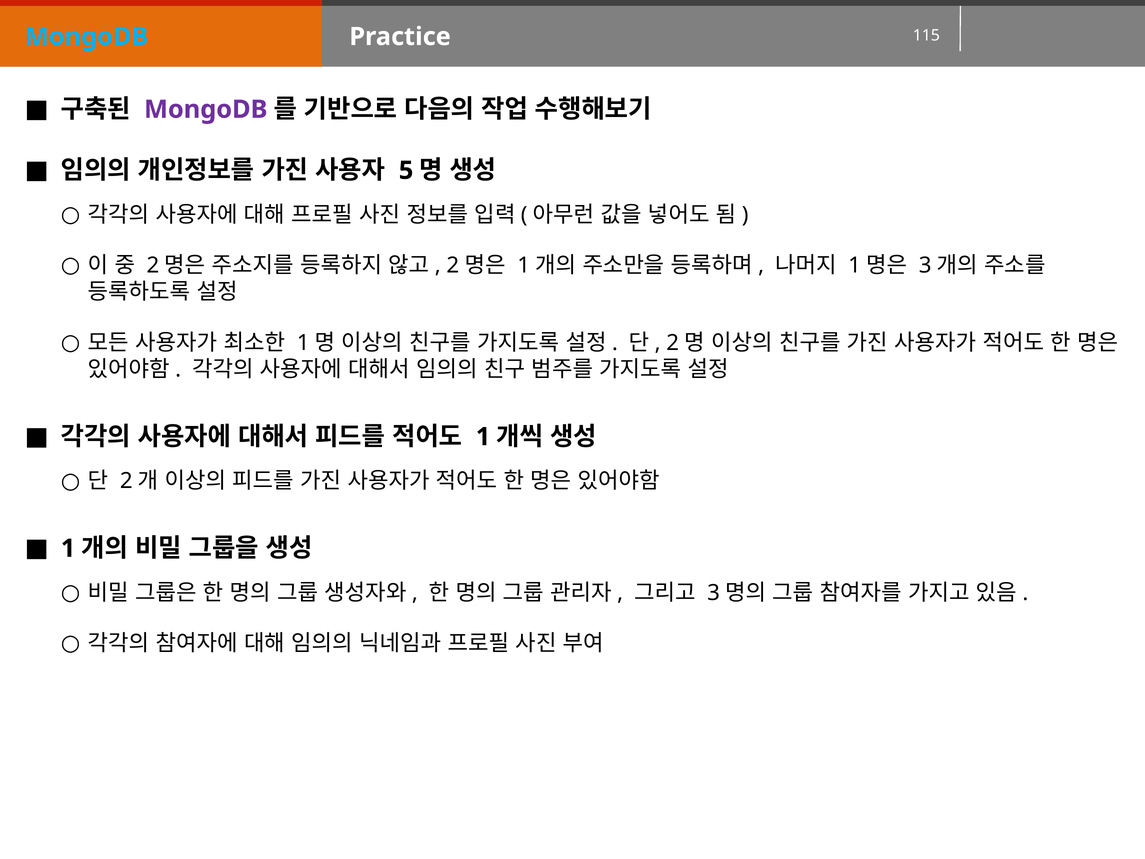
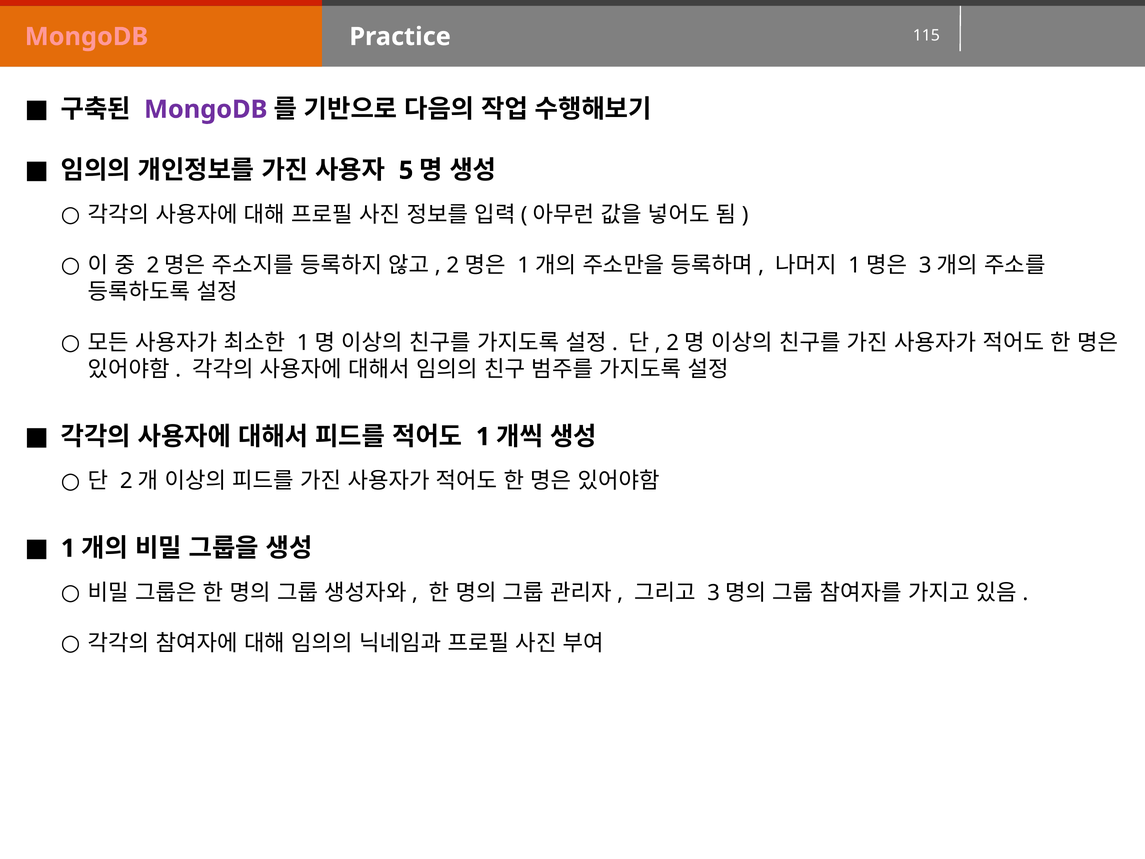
MongoDB colour: light blue -> pink (87, 37)
